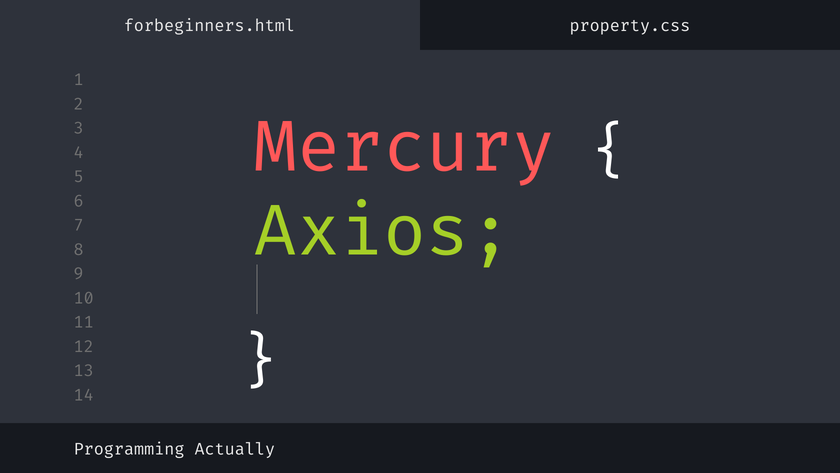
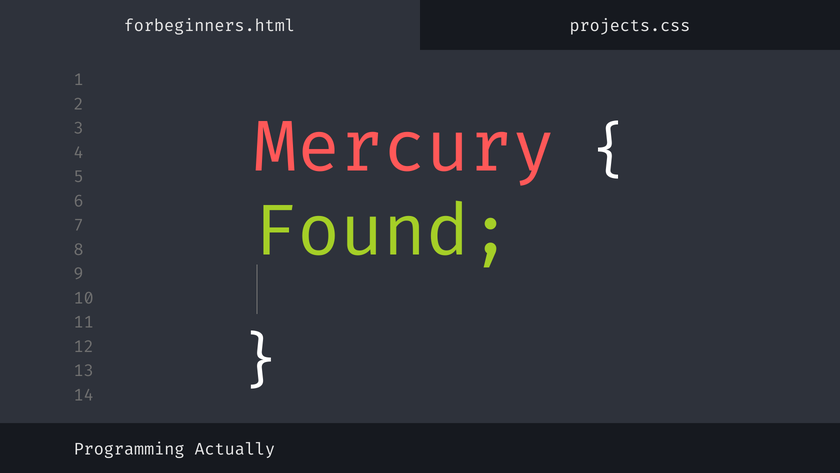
property.css: property.css -> projects.css (630, 26)
Axios: Axios -> Found (383, 231)
